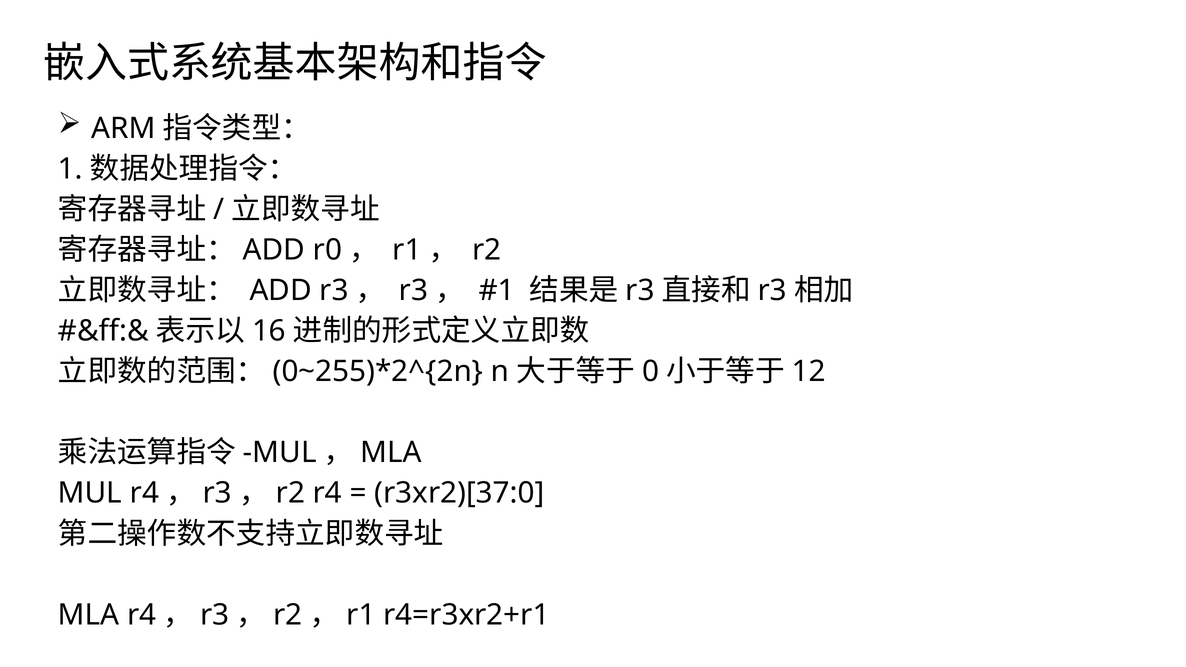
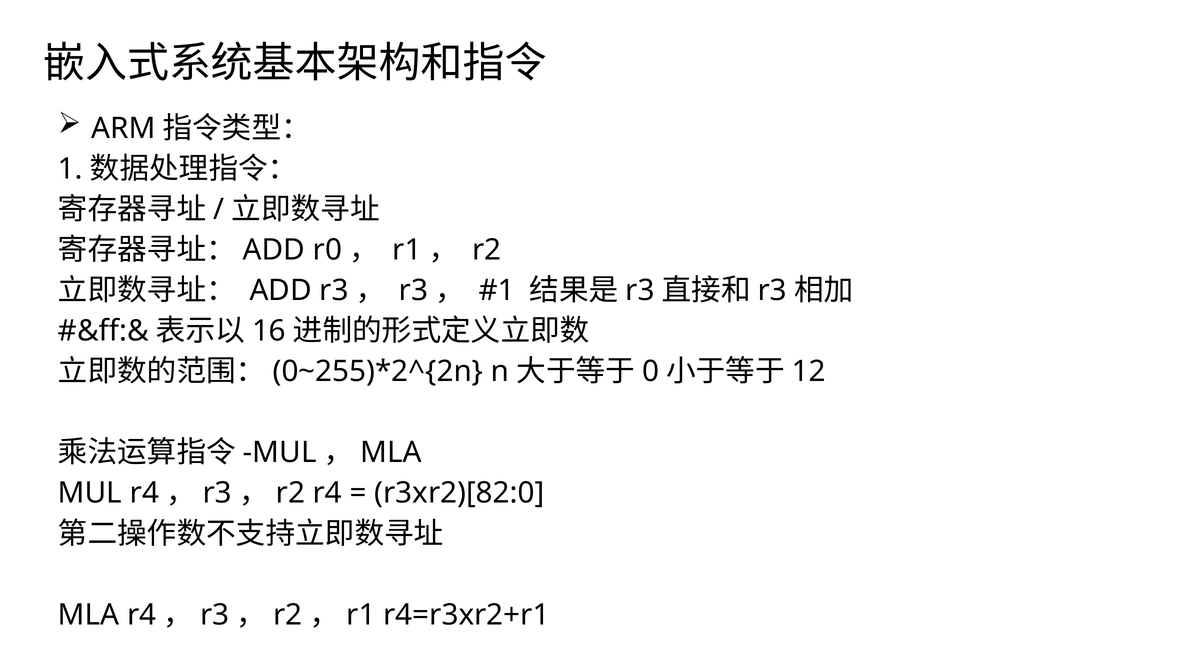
r3xr2)[37:0: r3xr2)[37:0 -> r3xr2)[82:0 (459, 493)
